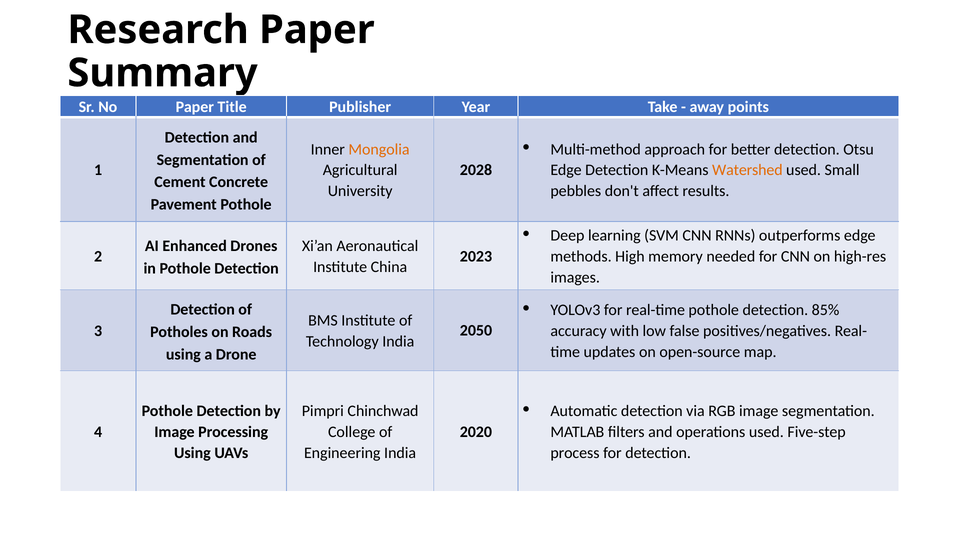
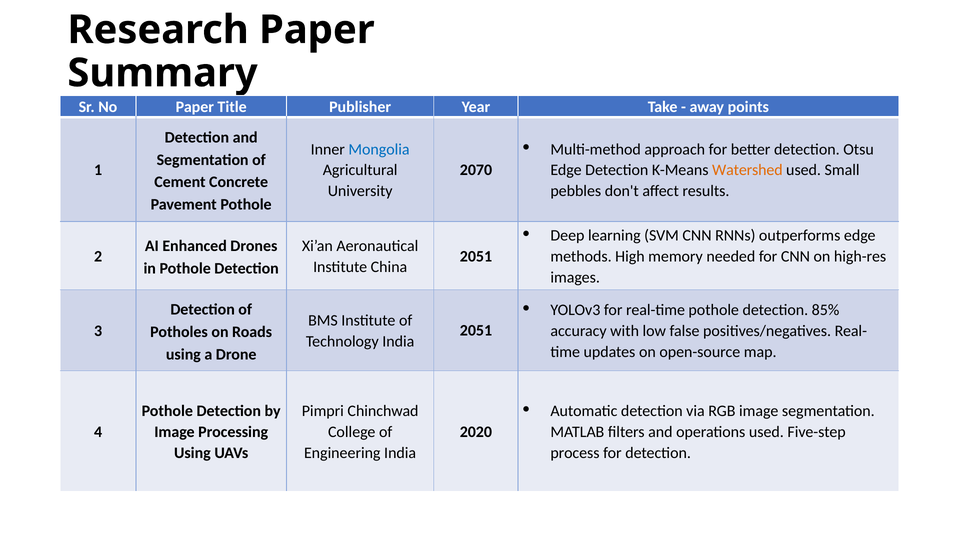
Mongolia colour: orange -> blue (379, 149)
2028: 2028 -> 2070 (476, 170)
2023: 2023 -> 2051 (476, 256)
2050: 2050 -> 2051 (476, 330)
